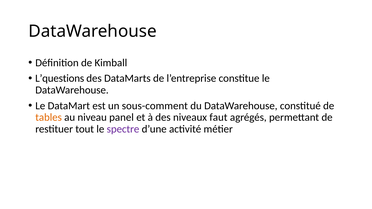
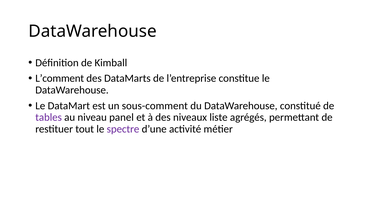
L’questions: L’questions -> L’comment (60, 78)
tables colour: orange -> purple (49, 118)
faut: faut -> liste (219, 118)
